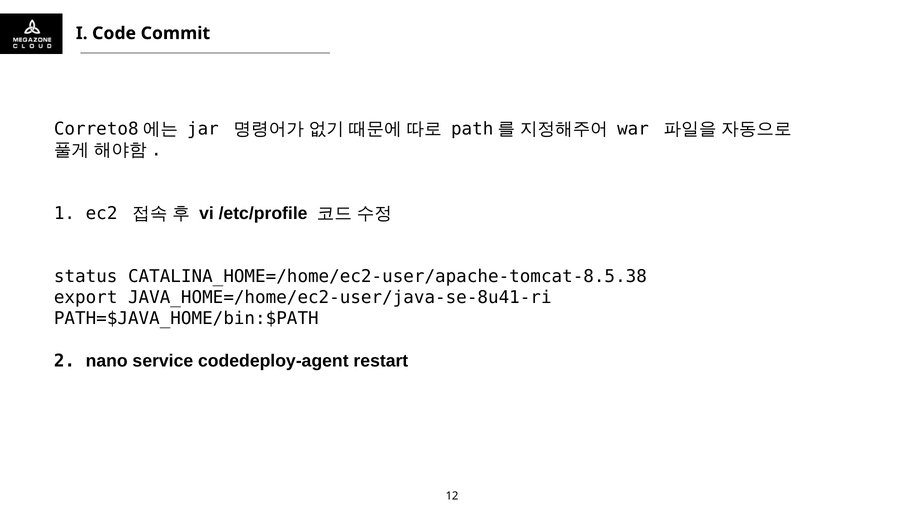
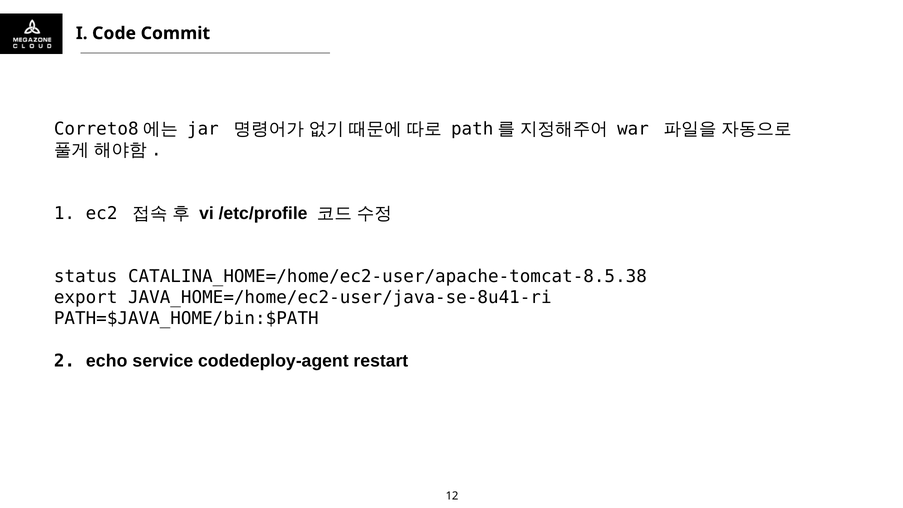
nano: nano -> echo (107, 361)
